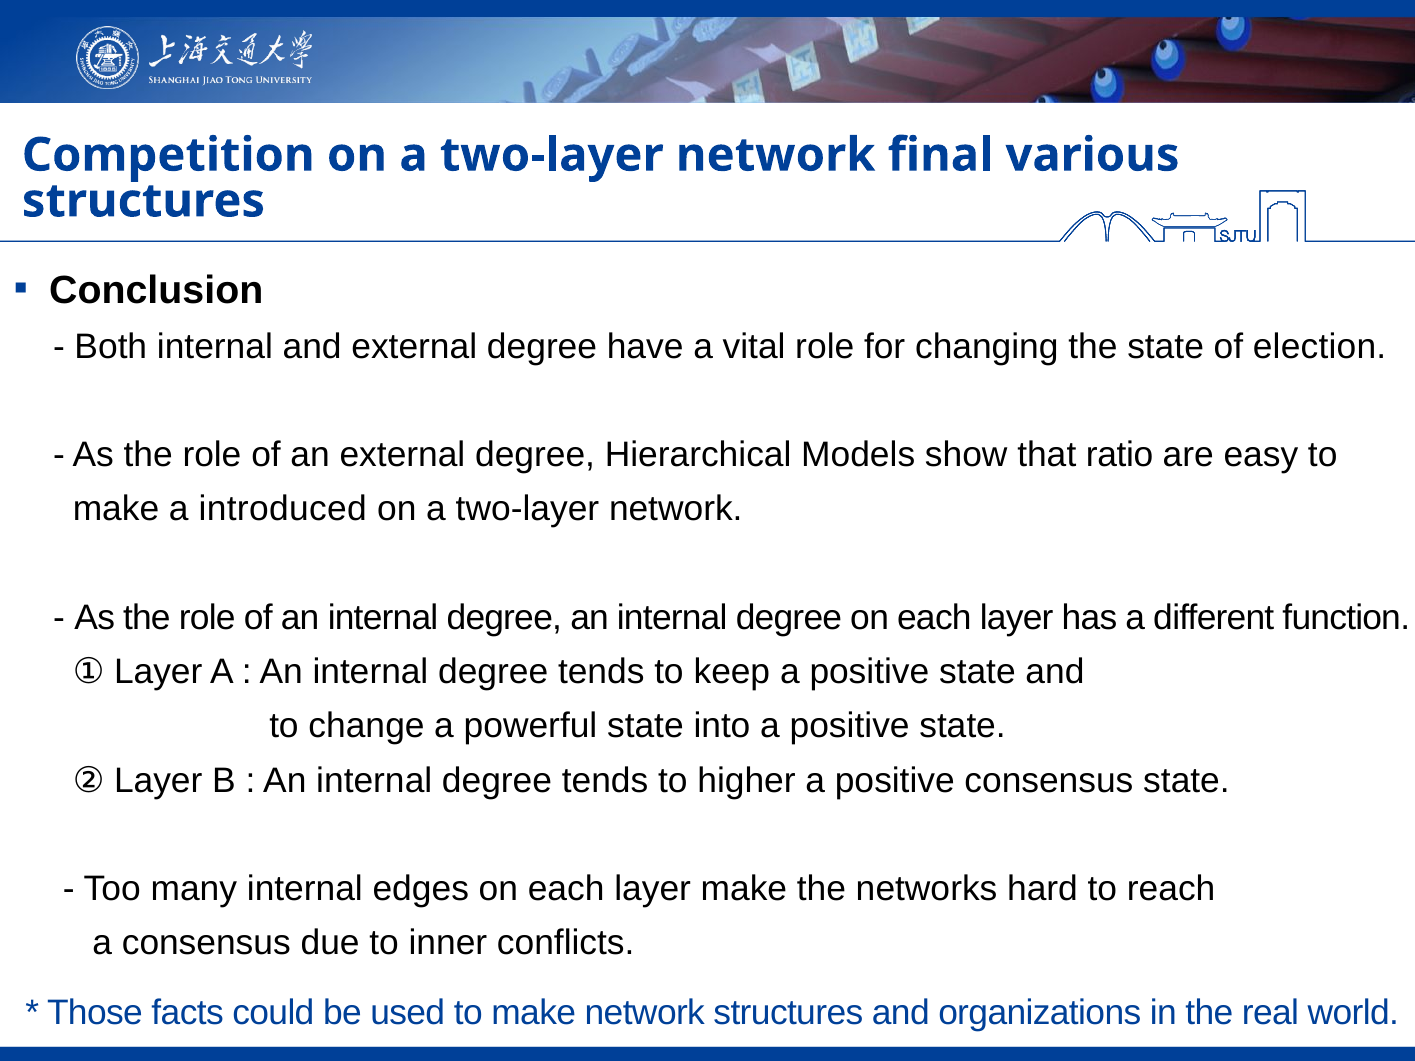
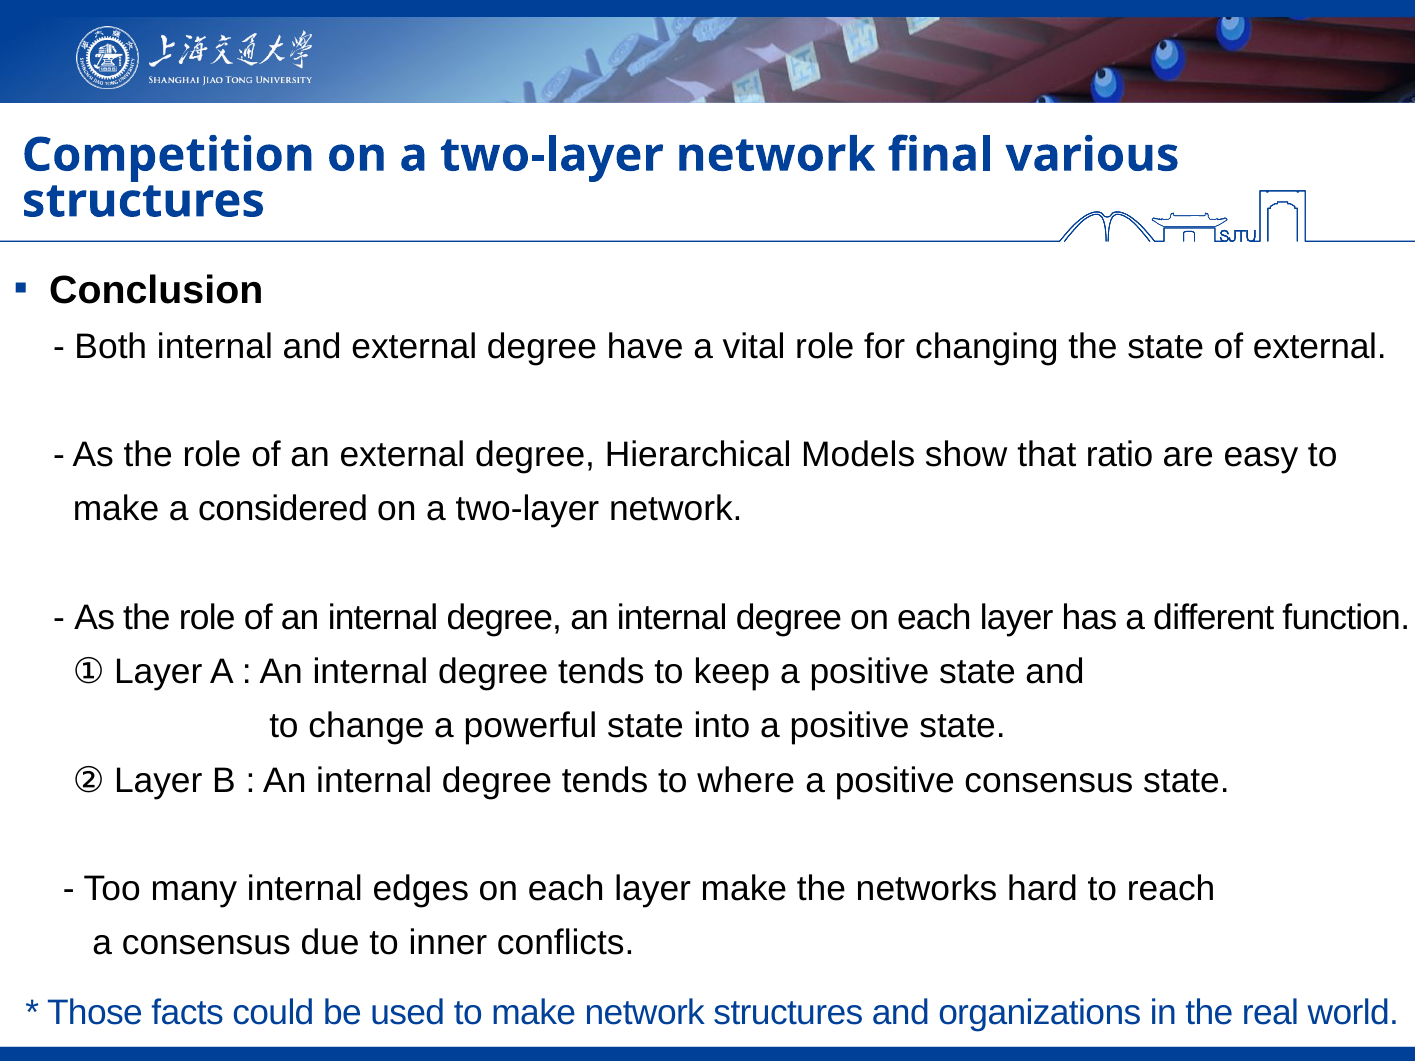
of election: election -> external (1320, 347)
introduced: introduced -> considered (283, 509)
higher: higher -> where (746, 781)
